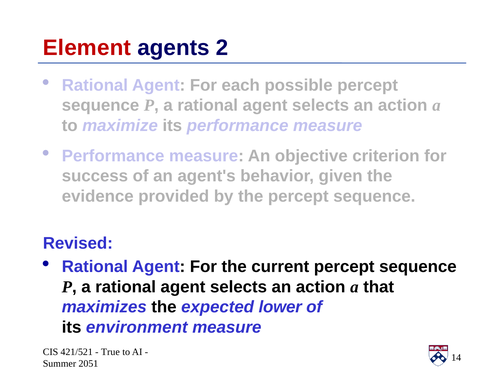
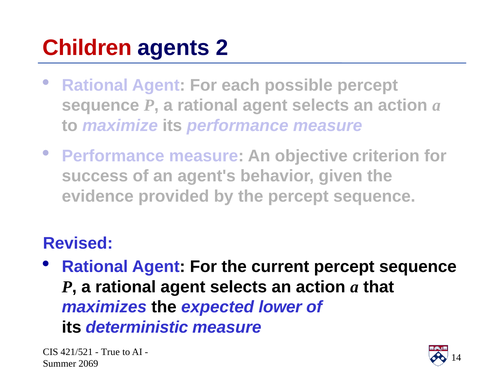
Element: Element -> Children (87, 48)
environment: environment -> deterministic (137, 327)
2051: 2051 -> 2069 (88, 364)
